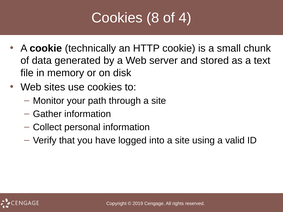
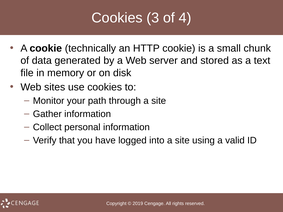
8: 8 -> 3 (153, 18)
